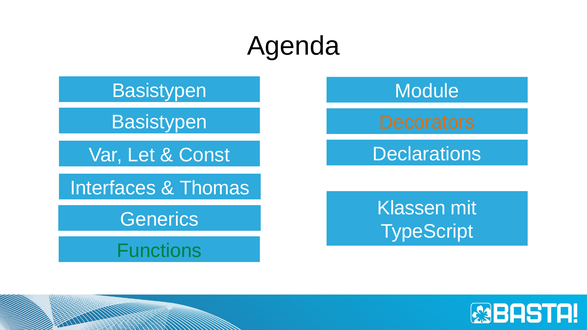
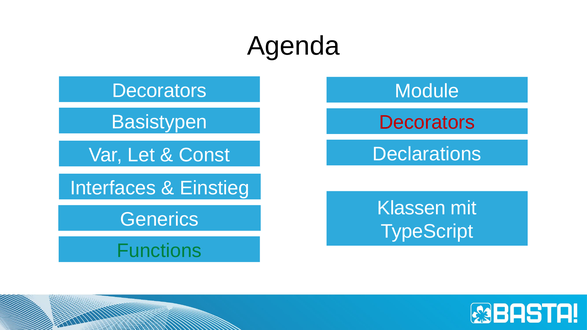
Basistypen: Basistypen -> Decorators (159, 91)
Decorators colour: orange -> red (427, 123)
Thomas: Thomas -> Einstieg (215, 188)
